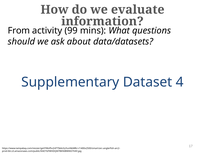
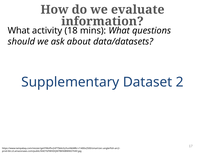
From: From -> What (19, 31)
99: 99 -> 18 (71, 31)
4: 4 -> 2 (180, 83)
